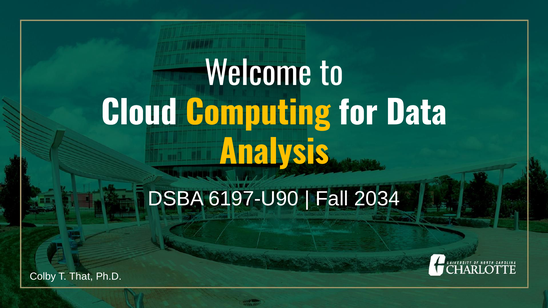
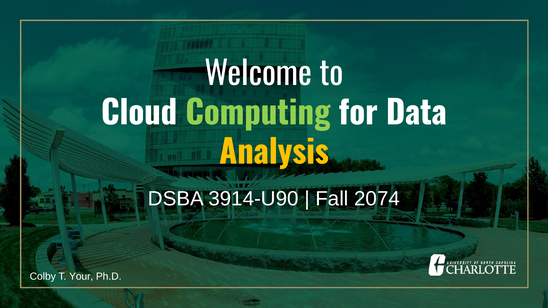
Computing colour: yellow -> light green (258, 114)
6197-U90: 6197-U90 -> 3914-U90 (254, 199)
2034: 2034 -> 2074 (377, 199)
That: That -> Your (81, 277)
